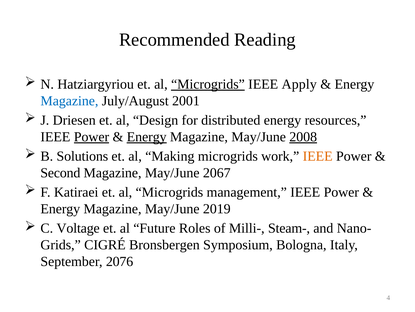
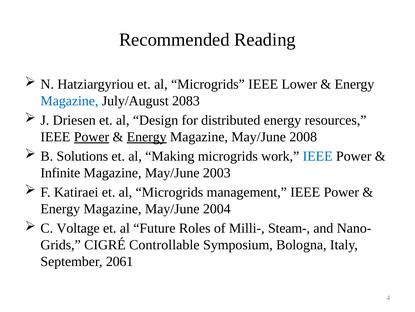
Microgrids underline: present -> none (208, 84)
Apply: Apply -> Lower (299, 84)
2001: 2001 -> 2083 (186, 101)
2008 underline: present -> none (303, 137)
IEEE colour: orange -> blue (318, 156)
Second: Second -> Infinite (60, 172)
2067: 2067 -> 2003 (217, 172)
2019: 2019 -> 2004 (217, 208)
Bronsbergen: Bronsbergen -> Controllable (164, 244)
2076: 2076 -> 2061 (120, 261)
